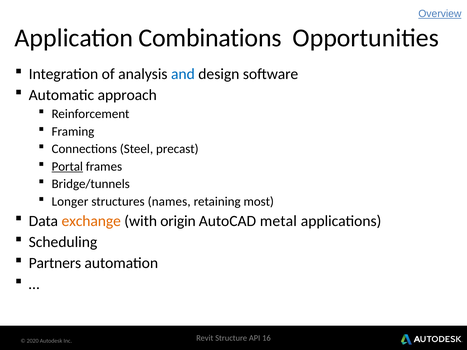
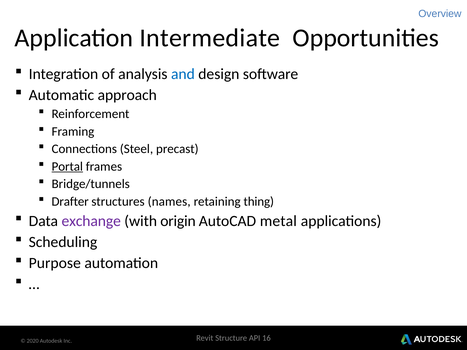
Overview underline: present -> none (440, 14)
Combinations: Combinations -> Intermediate (210, 38)
Longer: Longer -> Drafter (70, 202)
most: most -> thing (259, 202)
exchange colour: orange -> purple (91, 221)
Partners: Partners -> Purpose (55, 263)
